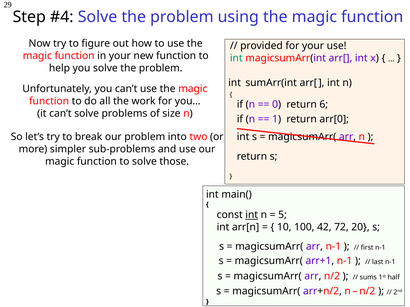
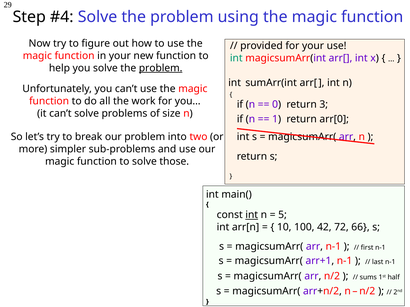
problem underline: none -> present (161, 68)
6: 6 -> 3 (324, 105)
20: 20 -> 66 (360, 227)
